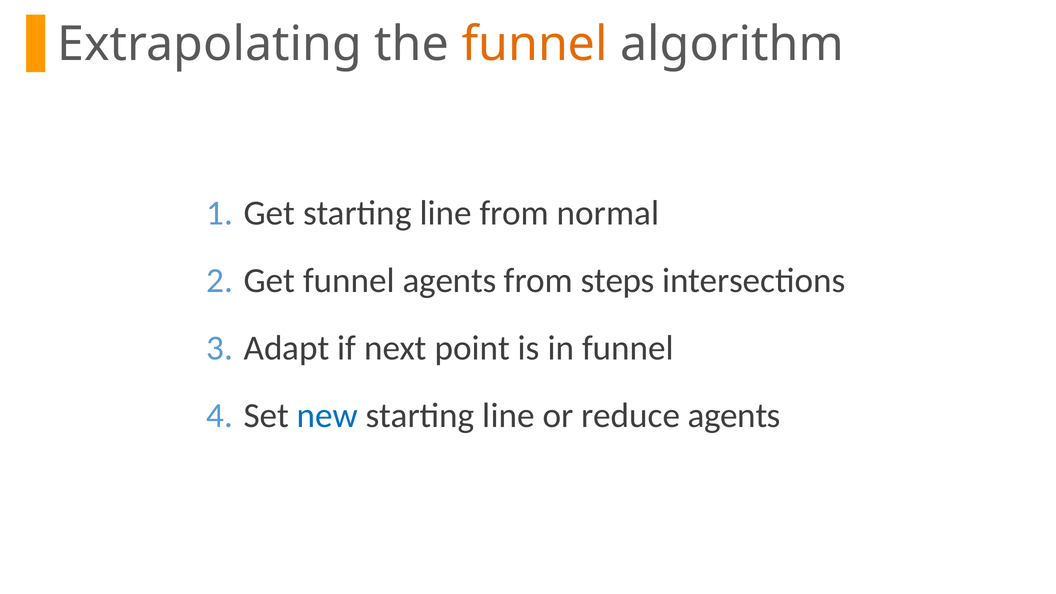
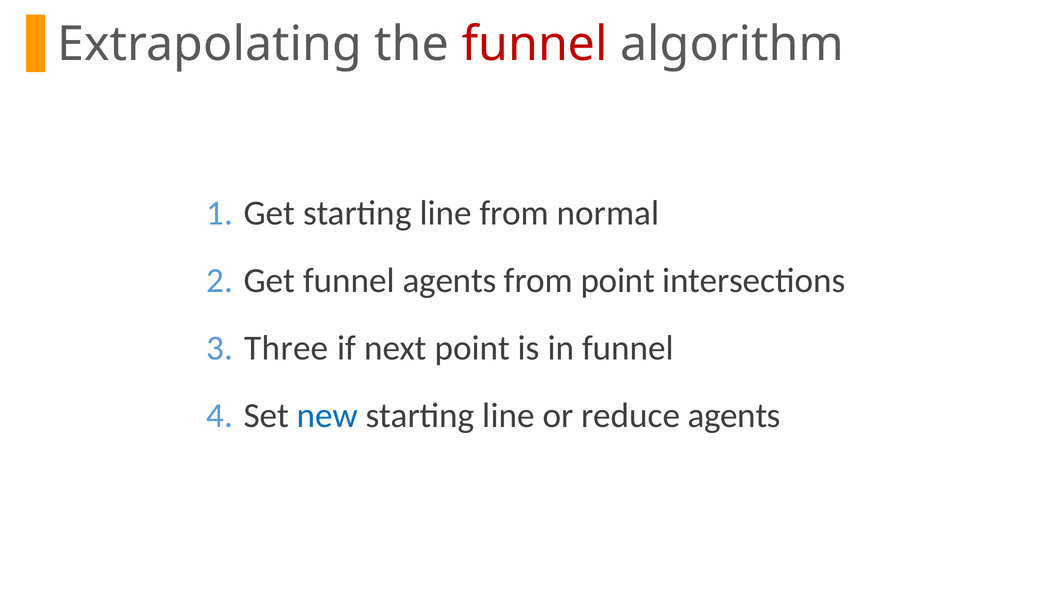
funnel colour: orange -> red (535, 44)
from steps: steps -> point (618, 281)
Adapt: Adapt -> Three (286, 348)
